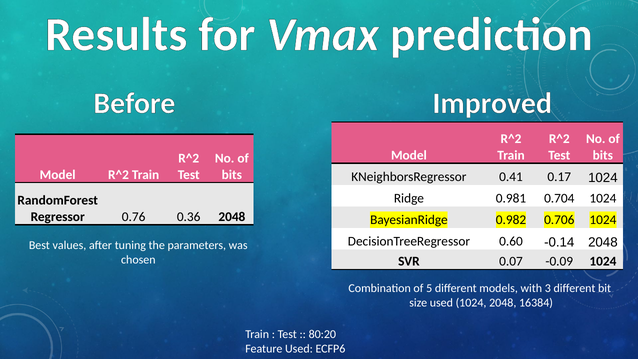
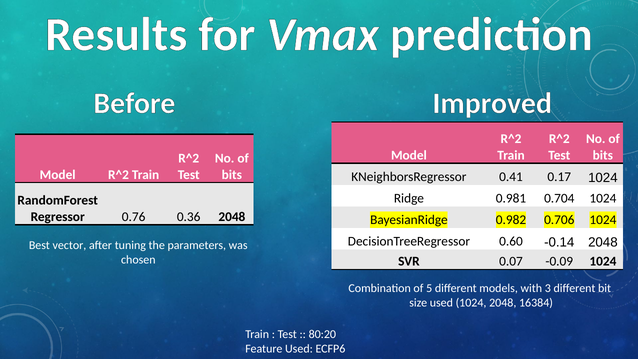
values: values -> vector (69, 245)
